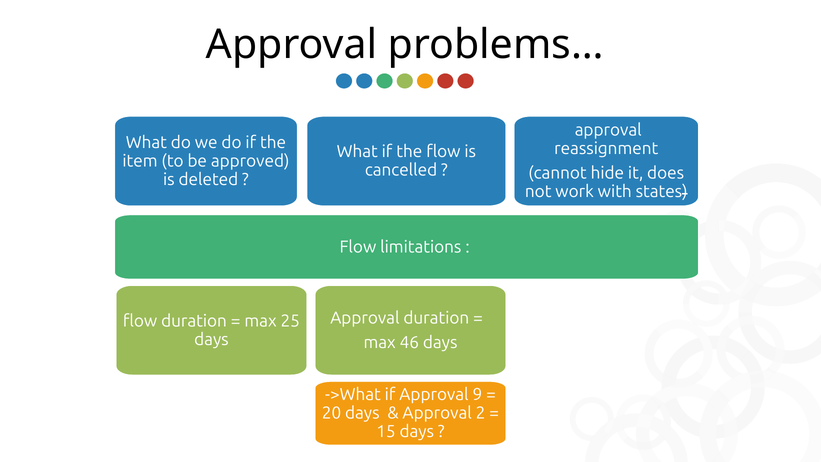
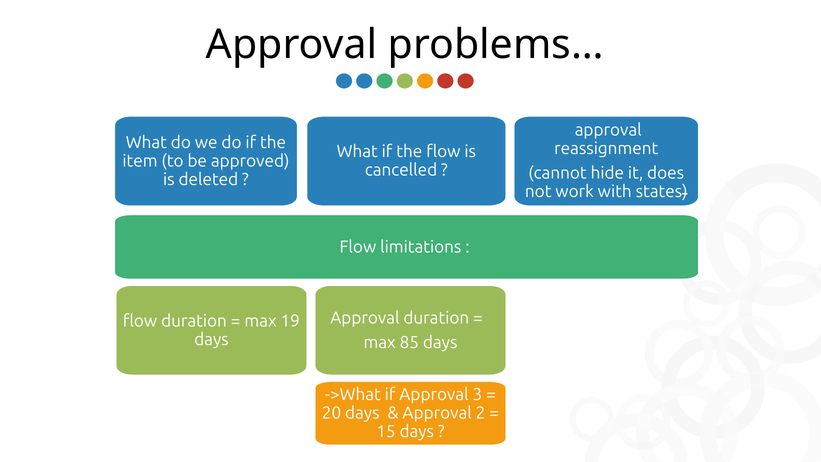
25: 25 -> 19 (290, 321)
46: 46 -> 85 (409, 342)
9: 9 -> 3 (477, 395)
